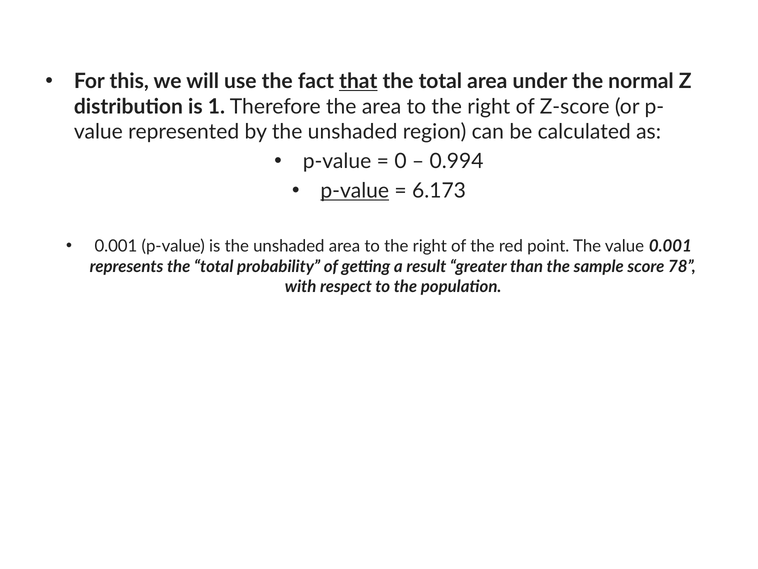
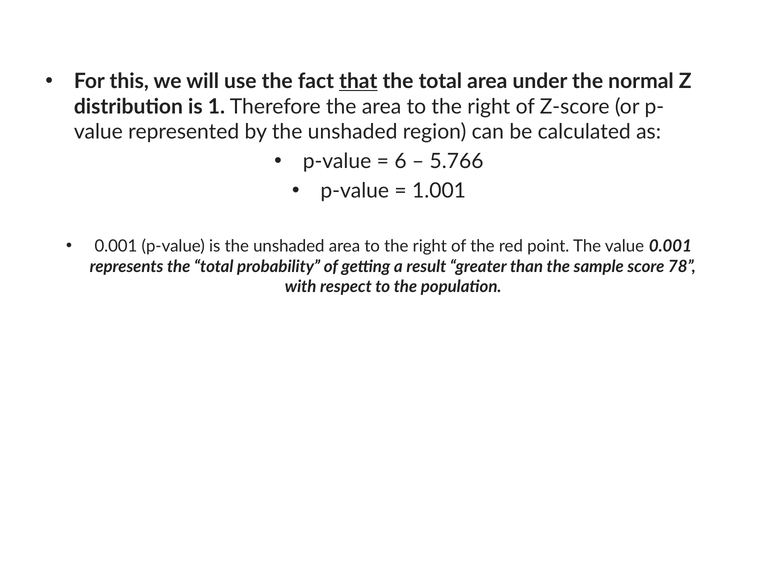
0: 0 -> 6 (400, 161)
0.994: 0.994 -> 5.766 (457, 161)
p-value underline: present -> none (355, 191)
6.173: 6.173 -> 1.001 (439, 191)
